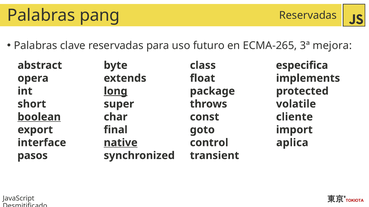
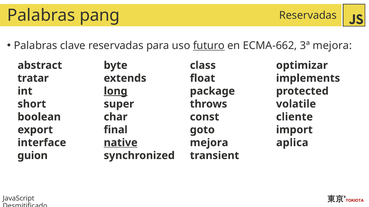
futuro underline: none -> present (209, 46)
ECMA-265: ECMA-265 -> ECMA-662 (270, 46)
especifica: especifica -> optimizar (302, 65)
opera: opera -> tratar (33, 78)
boolean underline: present -> none (39, 117)
control: control -> mejora (209, 143)
pasos: pasos -> guion (33, 156)
